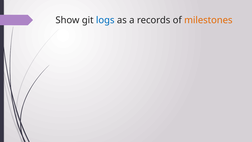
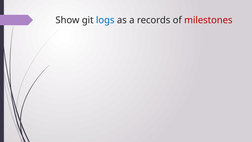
milestones colour: orange -> red (208, 20)
